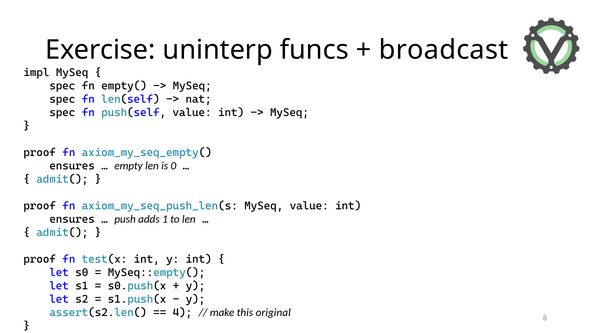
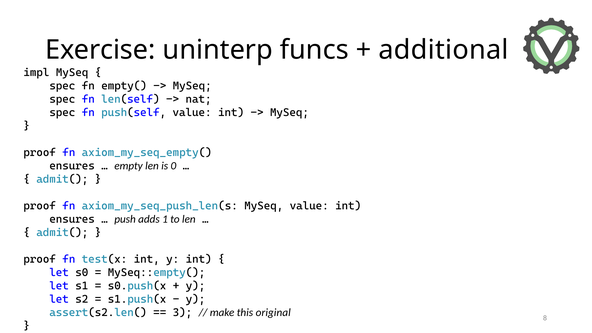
broadcast: broadcast -> additional (444, 50)
4: 4 -> 3 (182, 312)
